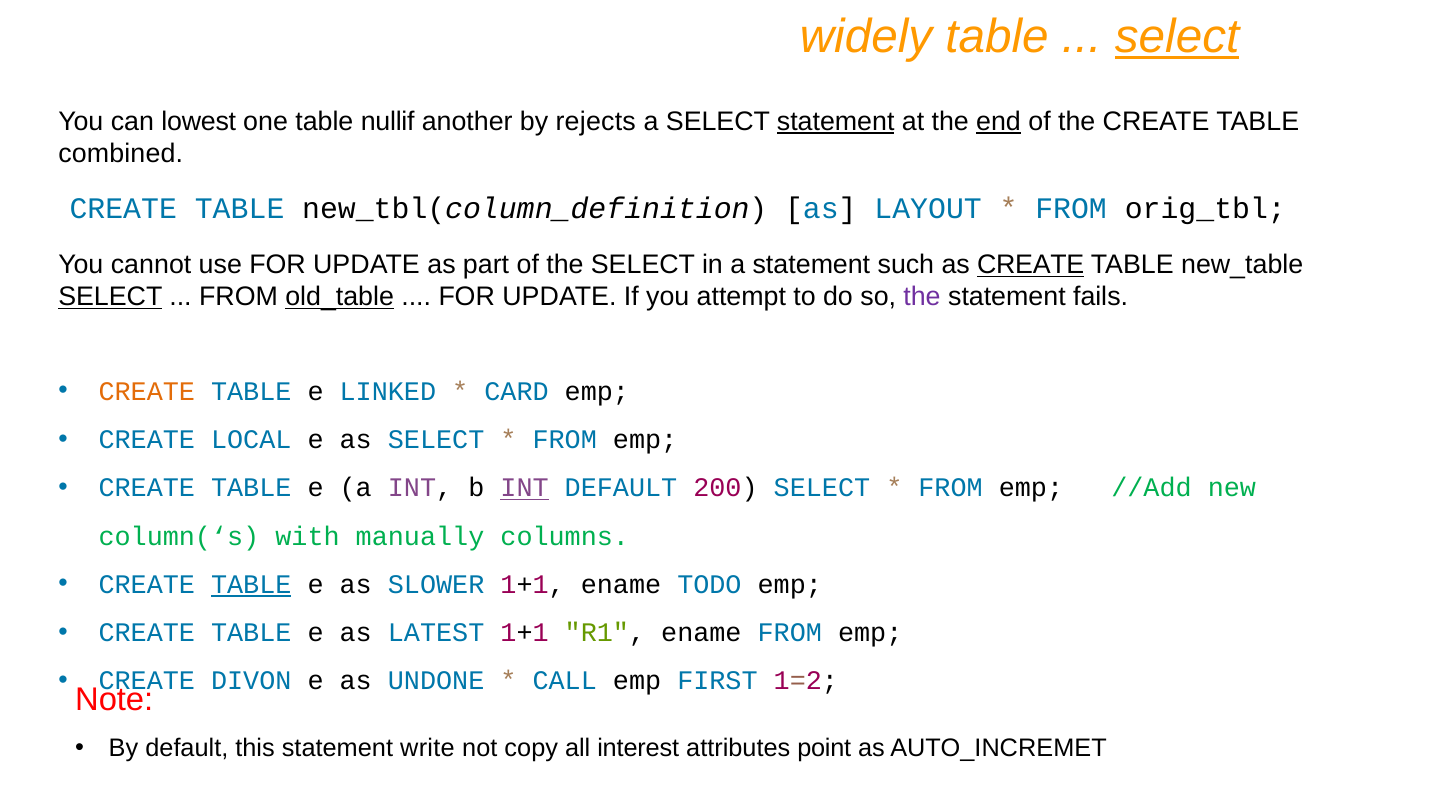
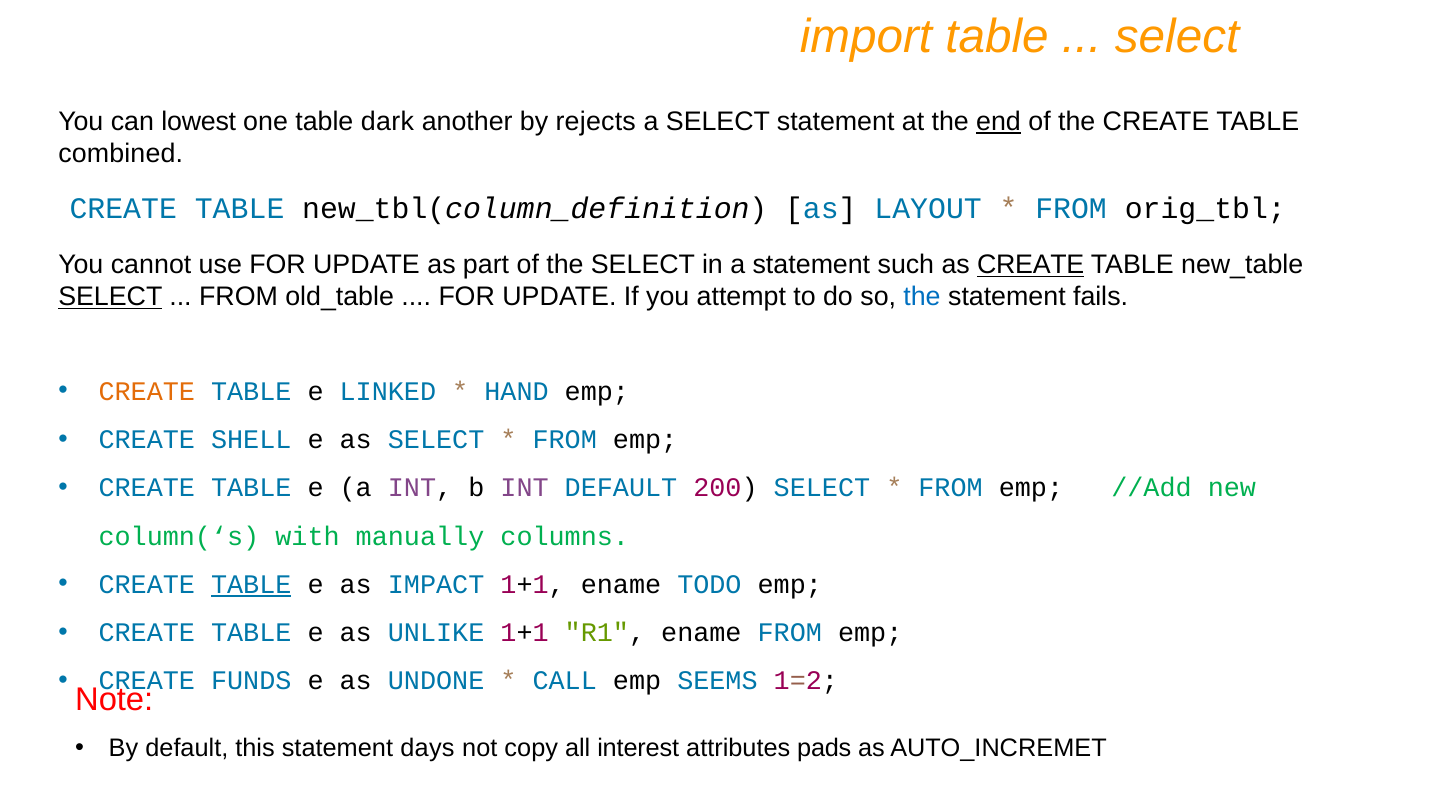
widely: widely -> import (866, 37)
select underline: present -> none (1177, 37)
nullif: nullif -> dark (387, 121)
statement underline: present -> none (836, 121)
old_table underline: present -> none (340, 297)
the colour: purple -> blue (922, 297)
CARD: CARD -> HAND (517, 391)
LOCAL: LOCAL -> SHELL (251, 440)
INT underline: present -> none (525, 488)
SLOWER: SLOWER -> IMPACT (436, 584)
LATEST: LATEST -> UNLIKE (436, 633)
DIVON: DIVON -> FUNDS (251, 681)
FIRST: FIRST -> SEEMS (717, 681)
write: write -> days (427, 748)
point: point -> pads (824, 748)
